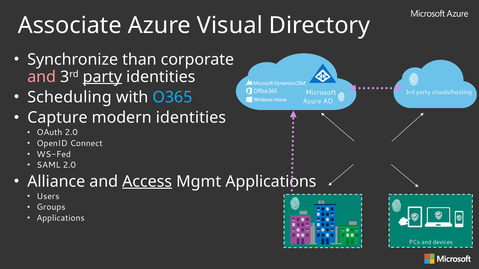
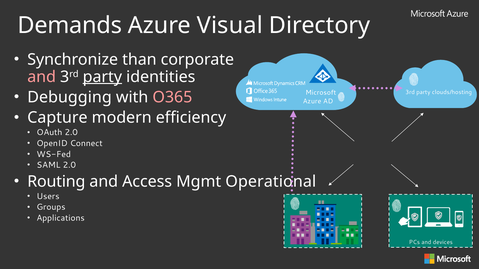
Associate: Associate -> Demands (70, 26)
Scheduling: Scheduling -> Debugging (70, 97)
O365 colour: light blue -> pink (172, 97)
modern identities: identities -> efficiency (191, 118)
Alliance: Alliance -> Routing (56, 182)
Access underline: present -> none (147, 182)
Mgmt Applications: Applications -> Operational (271, 182)
